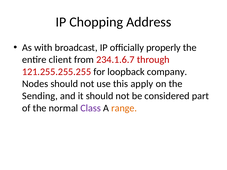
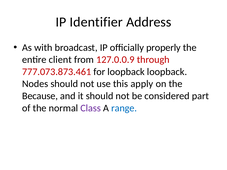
Chopping: Chopping -> Identifier (96, 22)
234.1.6.7: 234.1.6.7 -> 127.0.0.9 (115, 60)
121.255.255.255: 121.255.255.255 -> 777.073.873.461 (57, 72)
loopback company: company -> loopback (167, 72)
Sending: Sending -> Because (40, 96)
range colour: orange -> blue (124, 108)
